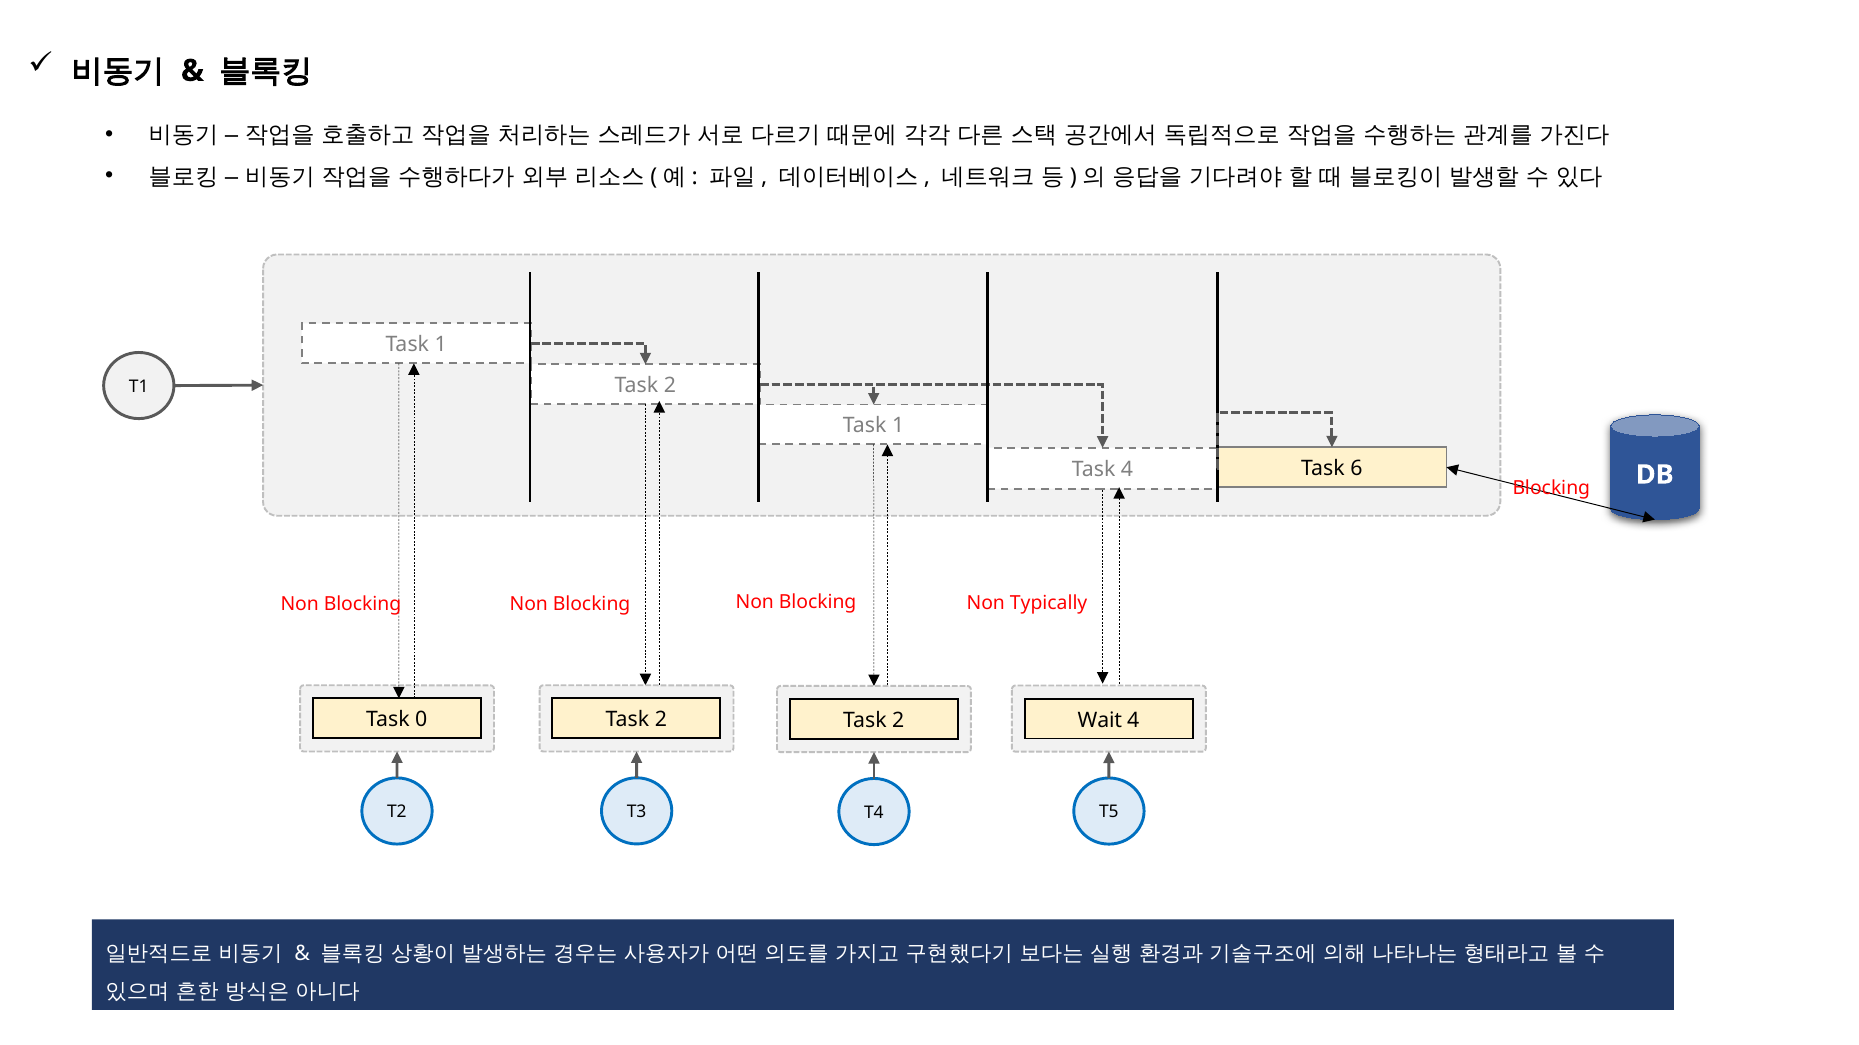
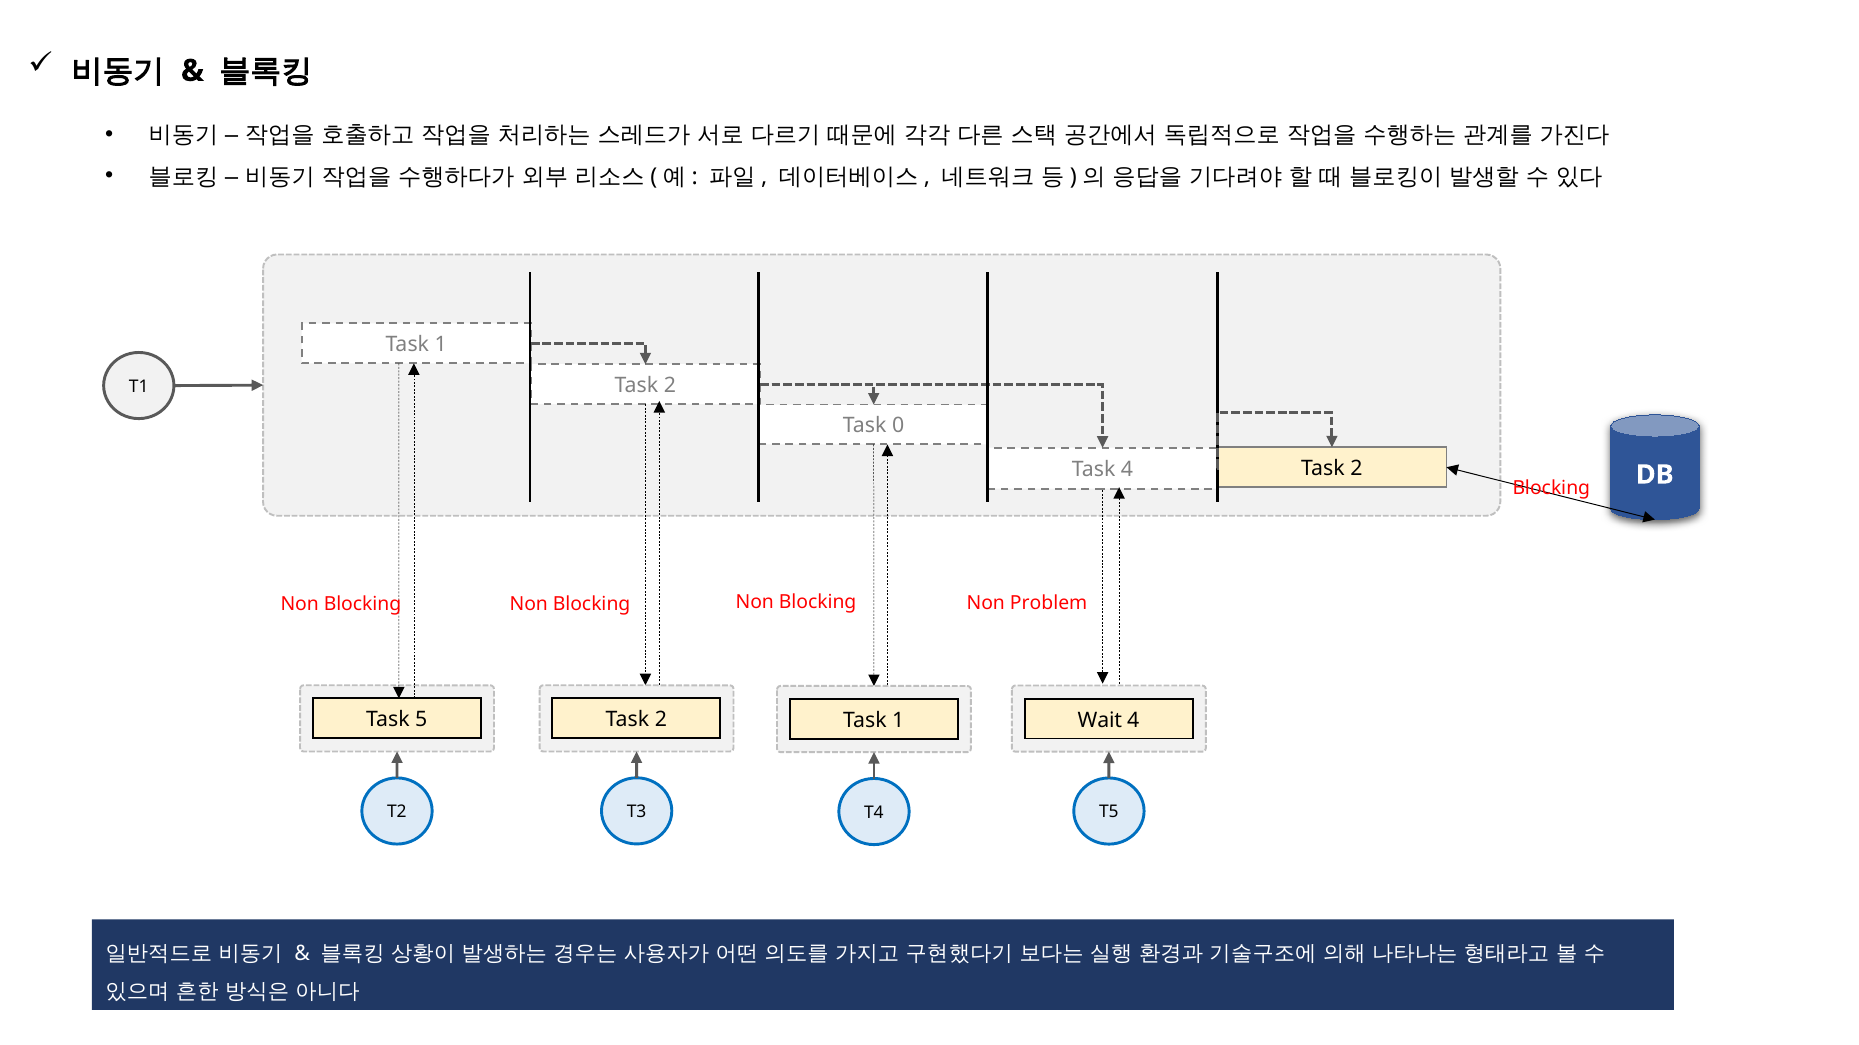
1: 1 -> 0 (898, 426)
4 Task 6: 6 -> 2 (1356, 469)
Typically: Typically -> Problem (1049, 603)
0: 0 -> 5 (421, 720)
2: 2 -> 1 (898, 721)
